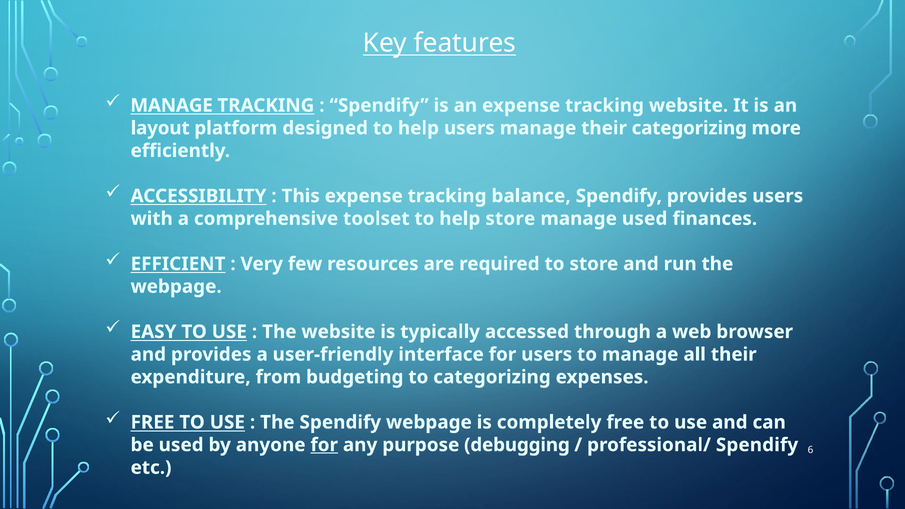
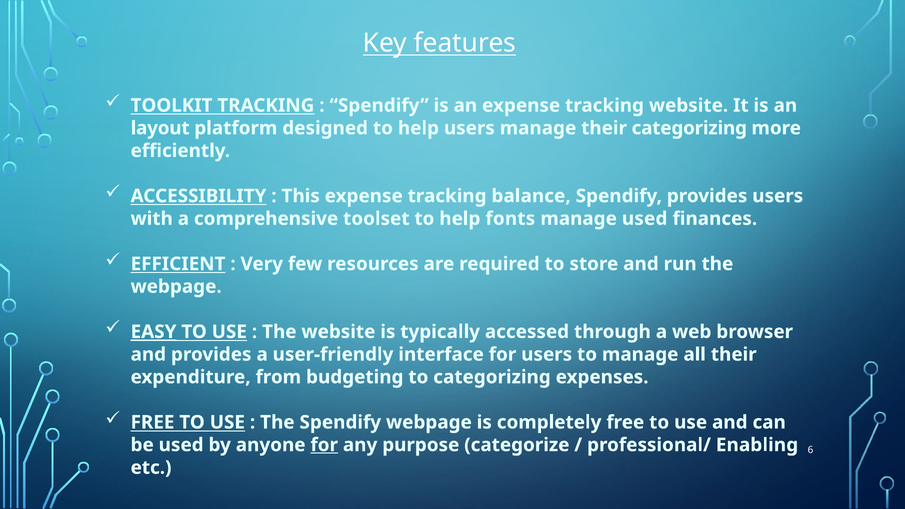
MANAGE: MANAGE -> TOOLKIT (172, 106)
help store: store -> fonts (510, 219)
EASY underline: none -> present (154, 332)
debugging: debugging -> categorize (517, 445)
professional/ Spendify: Spendify -> Enabling (757, 445)
